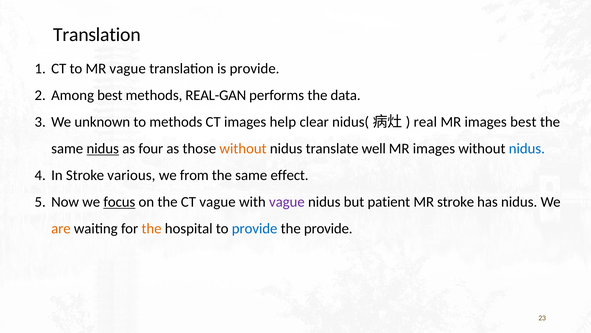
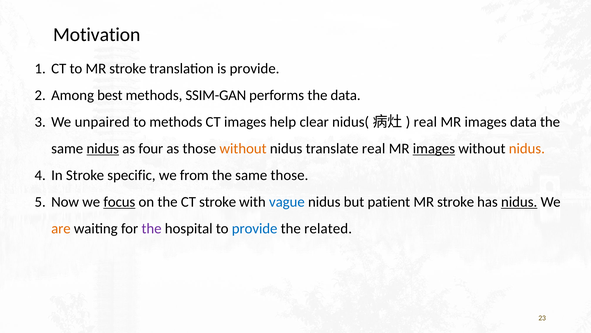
Translation: Translation -> Motivation (97, 35)
to MR vague: vague -> stroke (128, 69)
REAL-GAN: REAL-GAN -> SSIM-GAN (216, 95)
unknown: unknown -> unpaired (102, 122)
images best: best -> data (523, 122)
translate well: well -> real (374, 148)
images underline: none -> present (434, 148)
nidus colour: blue -> orange (527, 148)
various: various -> specific (131, 175)
same effect: effect -> those (289, 175)
CT vague: vague -> stroke (218, 202)
vague colour: purple -> blue (287, 202)
nidus underline: none -> present (519, 202)
the colour: orange -> purple (152, 228)
the provide: provide -> related (328, 228)
